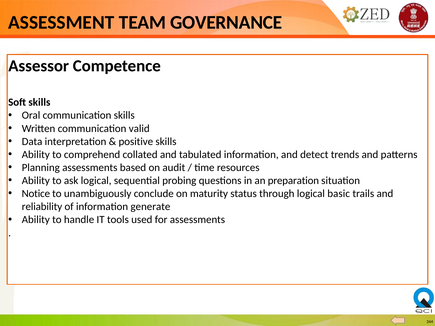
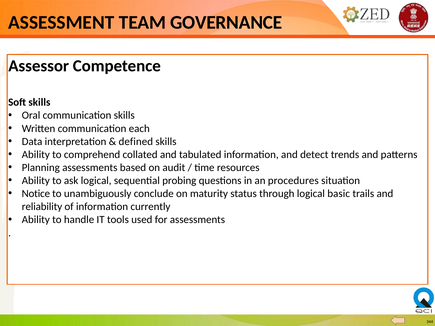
valid: valid -> each (139, 129)
positive: positive -> defined (136, 142)
preparation: preparation -> procedures (293, 181)
generate: generate -> currently (150, 207)
